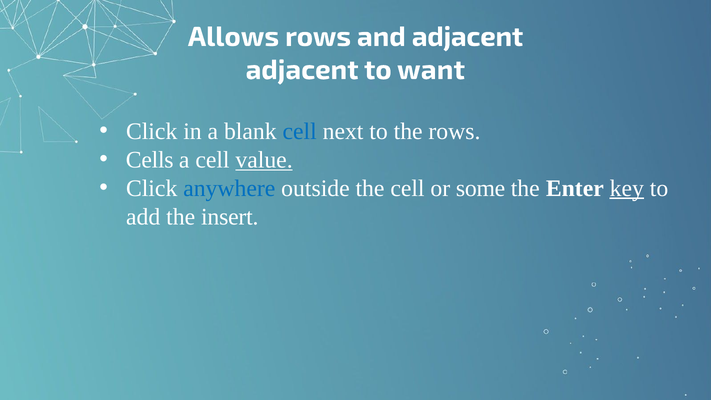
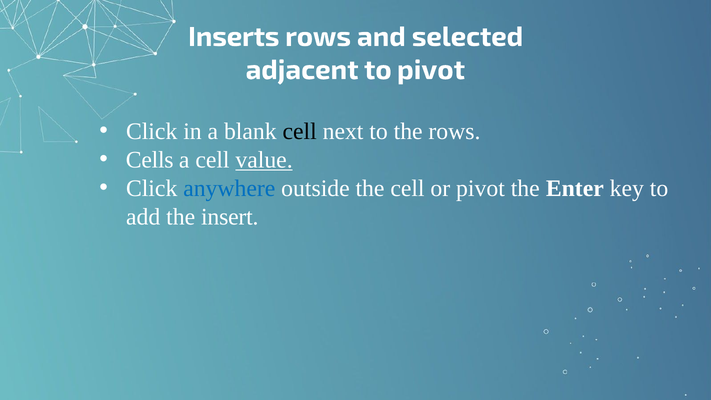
Allows: Allows -> Inserts (234, 37)
and adjacent: adjacent -> selected (467, 37)
to want: want -> pivot (431, 70)
cell colour: blue -> black (300, 131)
or some: some -> pivot (480, 188)
key underline: present -> none (627, 188)
